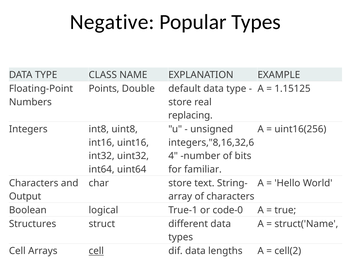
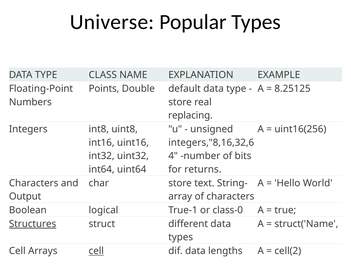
Negative: Negative -> Universe (112, 22)
1.15125: 1.15125 -> 8.25125 (292, 88)
familiar: familiar -> returns (203, 169)
code-0: code-0 -> class-0 (228, 210)
Structures underline: none -> present (33, 223)
